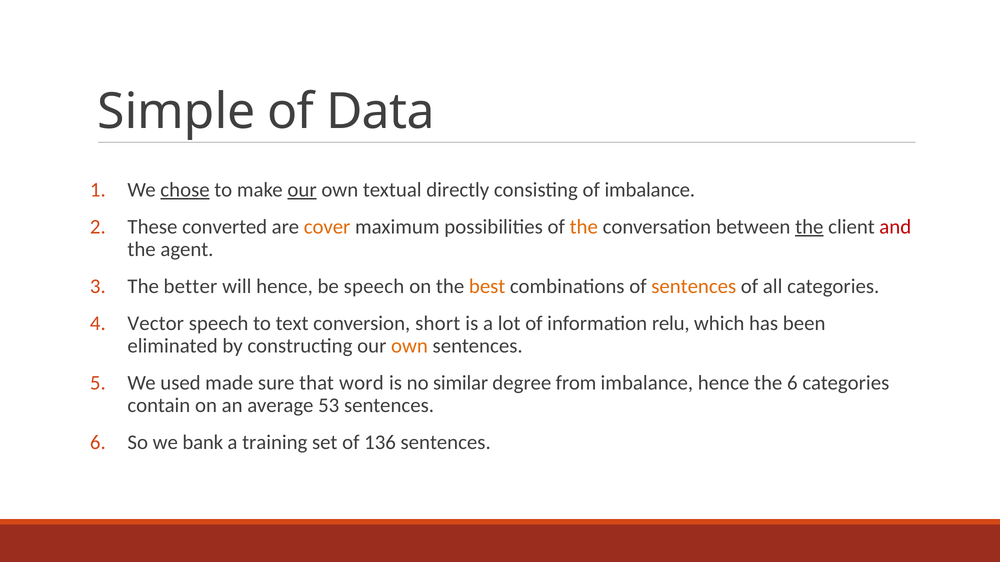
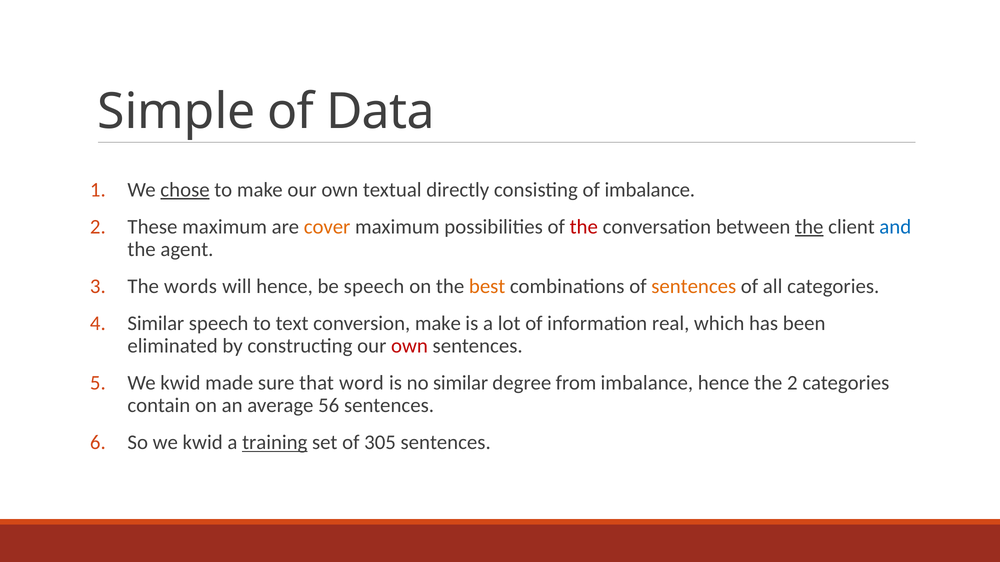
our underline: present -> none (302, 190)
These converted: converted -> maximum (225, 227)
the colour: orange -> red (584, 227)
and colour: red -> blue (895, 227)
better: better -> words (190, 287)
Vector: Vector -> Similar (156, 324)
conversion short: short -> make (438, 324)
relu: relu -> real (671, 324)
own colour: orange -> red (410, 346)
5 We used: used -> kwid (180, 383)
the 6: 6 -> 2 (792, 383)
53: 53 -> 56 (329, 406)
So we bank: bank -> kwid (203, 443)
training underline: none -> present (275, 443)
136: 136 -> 305 (380, 443)
